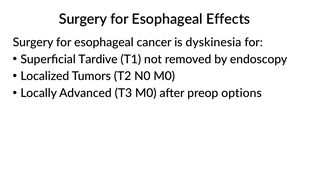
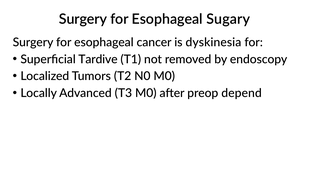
Effects: Effects -> Sugary (228, 19)
options: options -> depend (242, 93)
